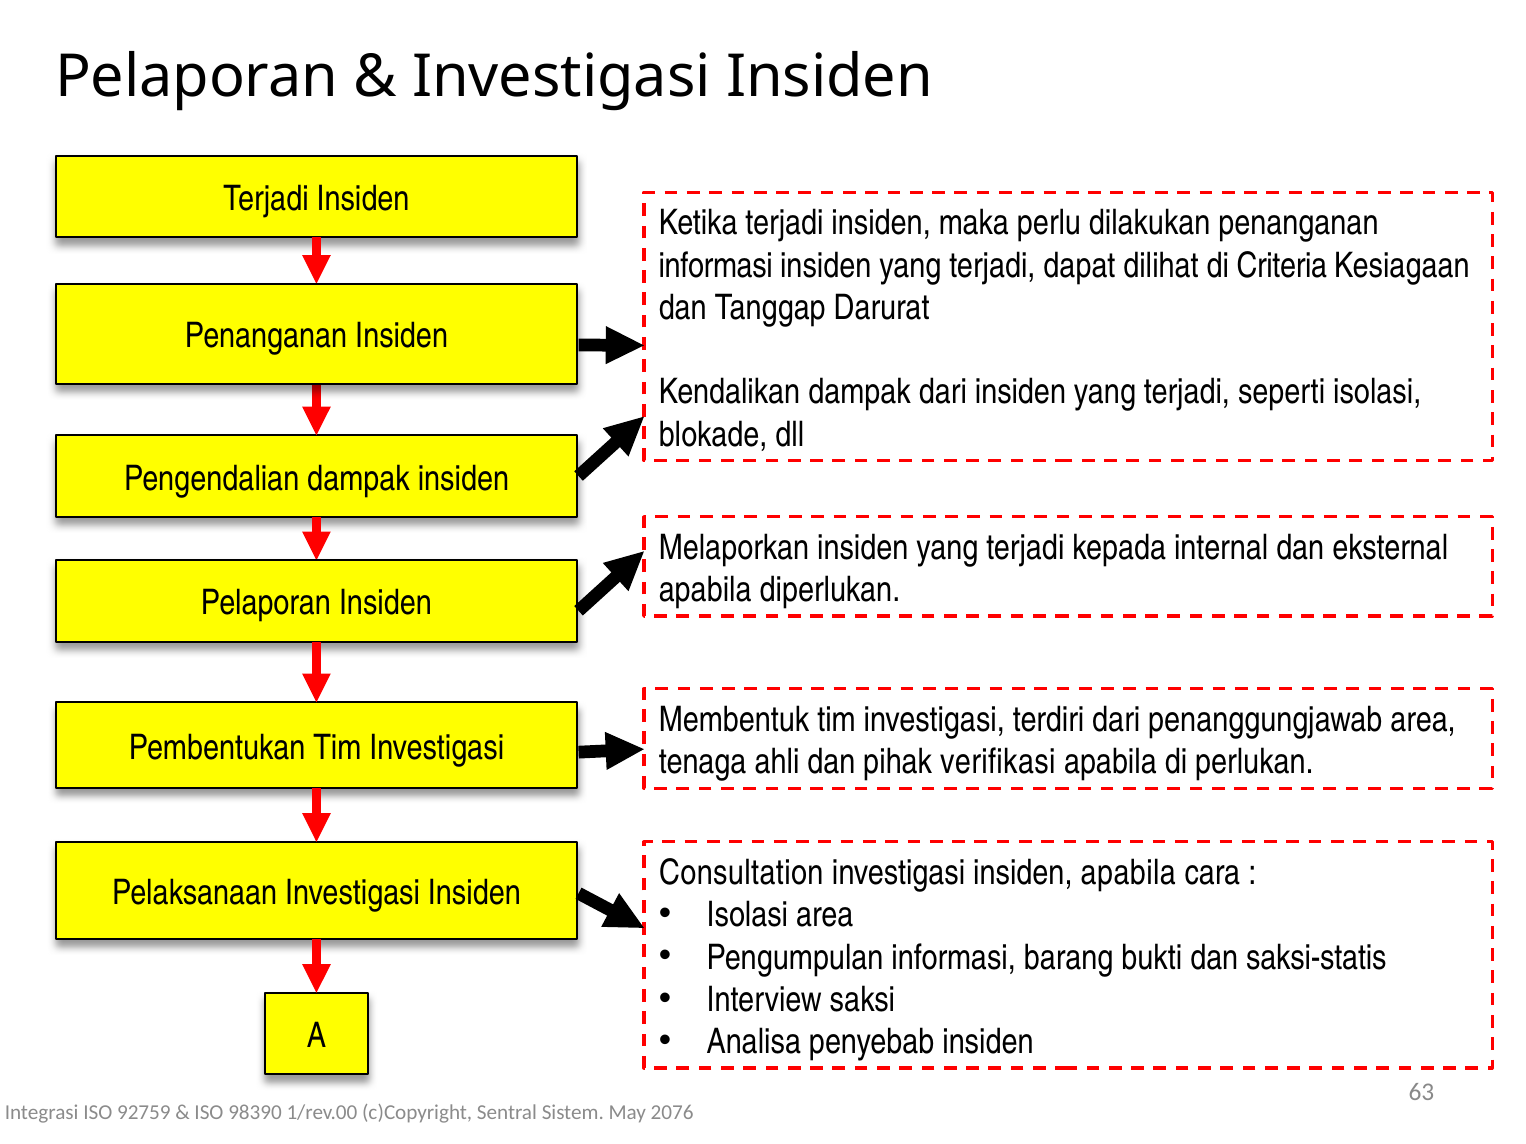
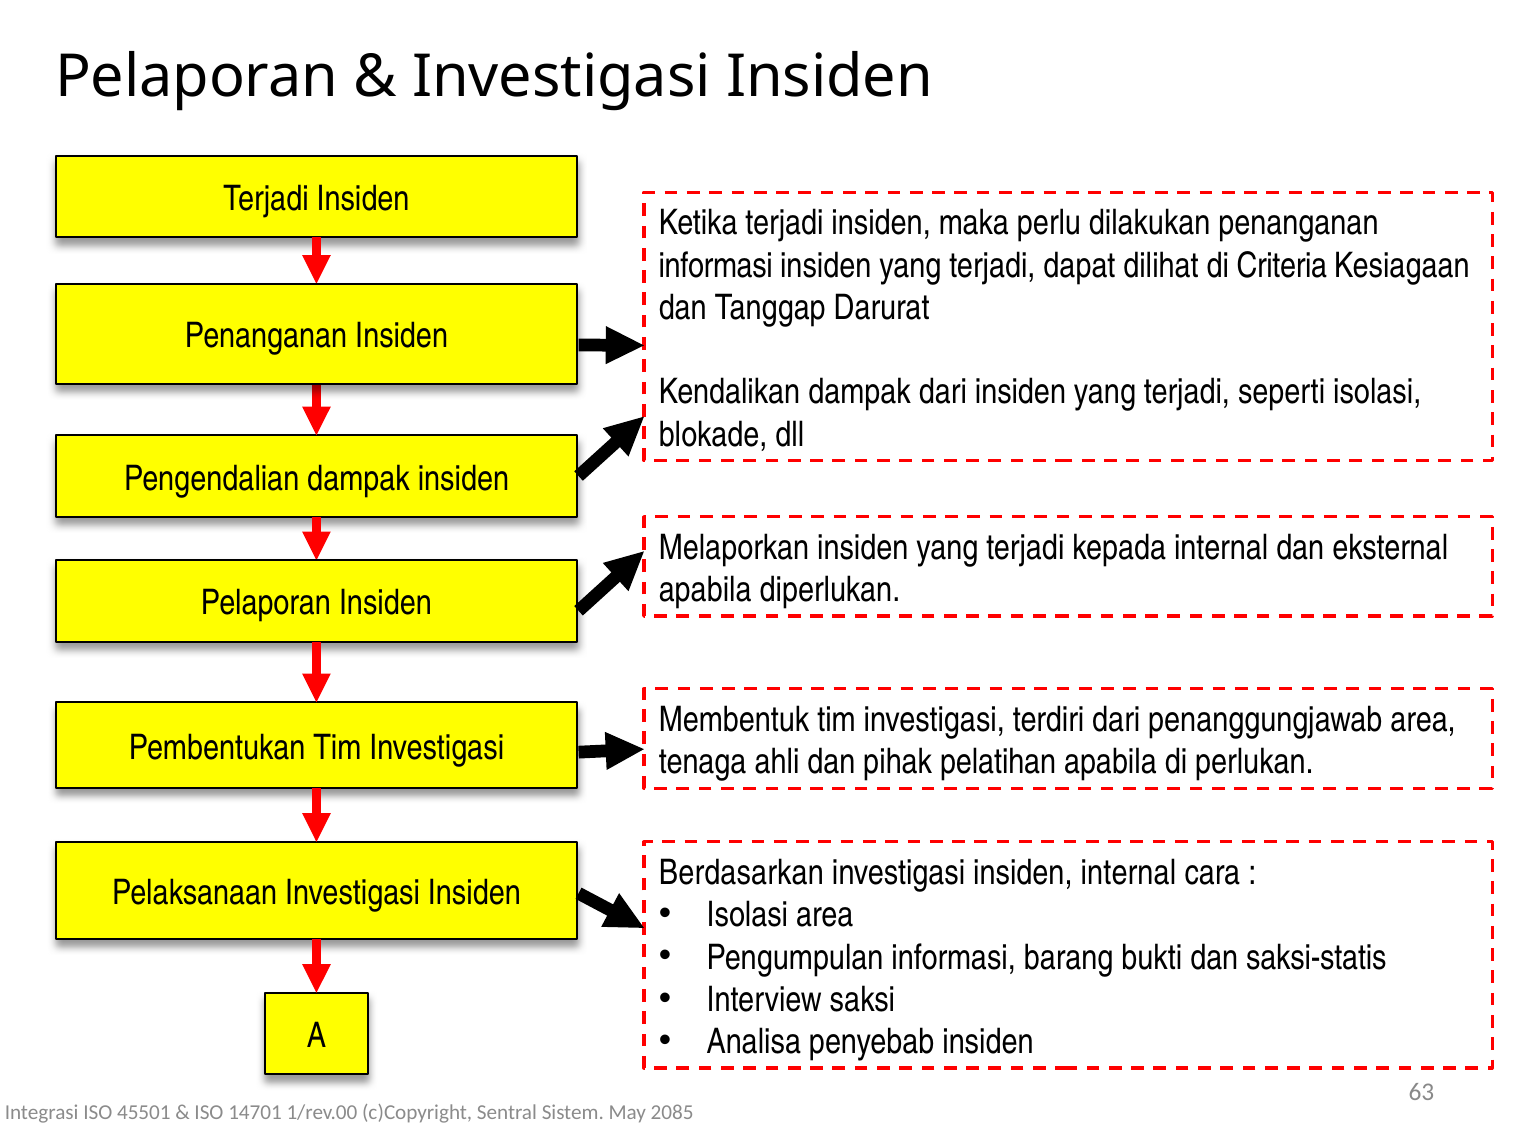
verifikasi: verifikasi -> pelatihan (998, 762)
Consultation: Consultation -> Berdasarkan (741, 873)
insiden apabila: apabila -> internal (1128, 873)
92759: 92759 -> 45501 (144, 1113)
98390: 98390 -> 14701 (255, 1113)
2076: 2076 -> 2085 (672, 1113)
